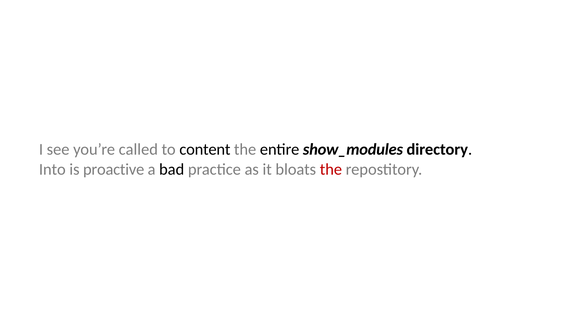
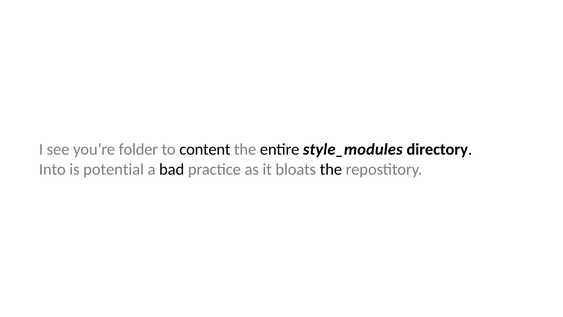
called: called -> folder (138, 149)
show_modules: show_modules -> style_modules (353, 149)
proactive: proactive -> potential (114, 169)
the colour: red -> black (331, 169)
